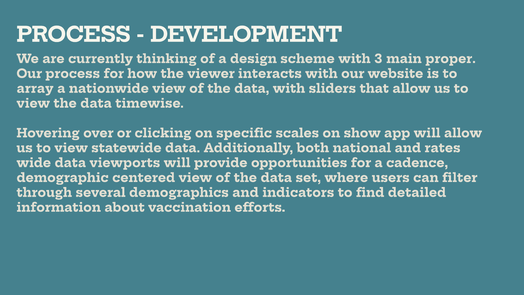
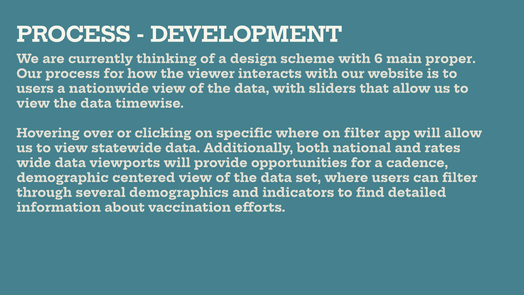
3: 3 -> 6 (378, 59)
array: array -> users (35, 89)
specific scales: scales -> where (297, 133)
on show: show -> filter (362, 133)
